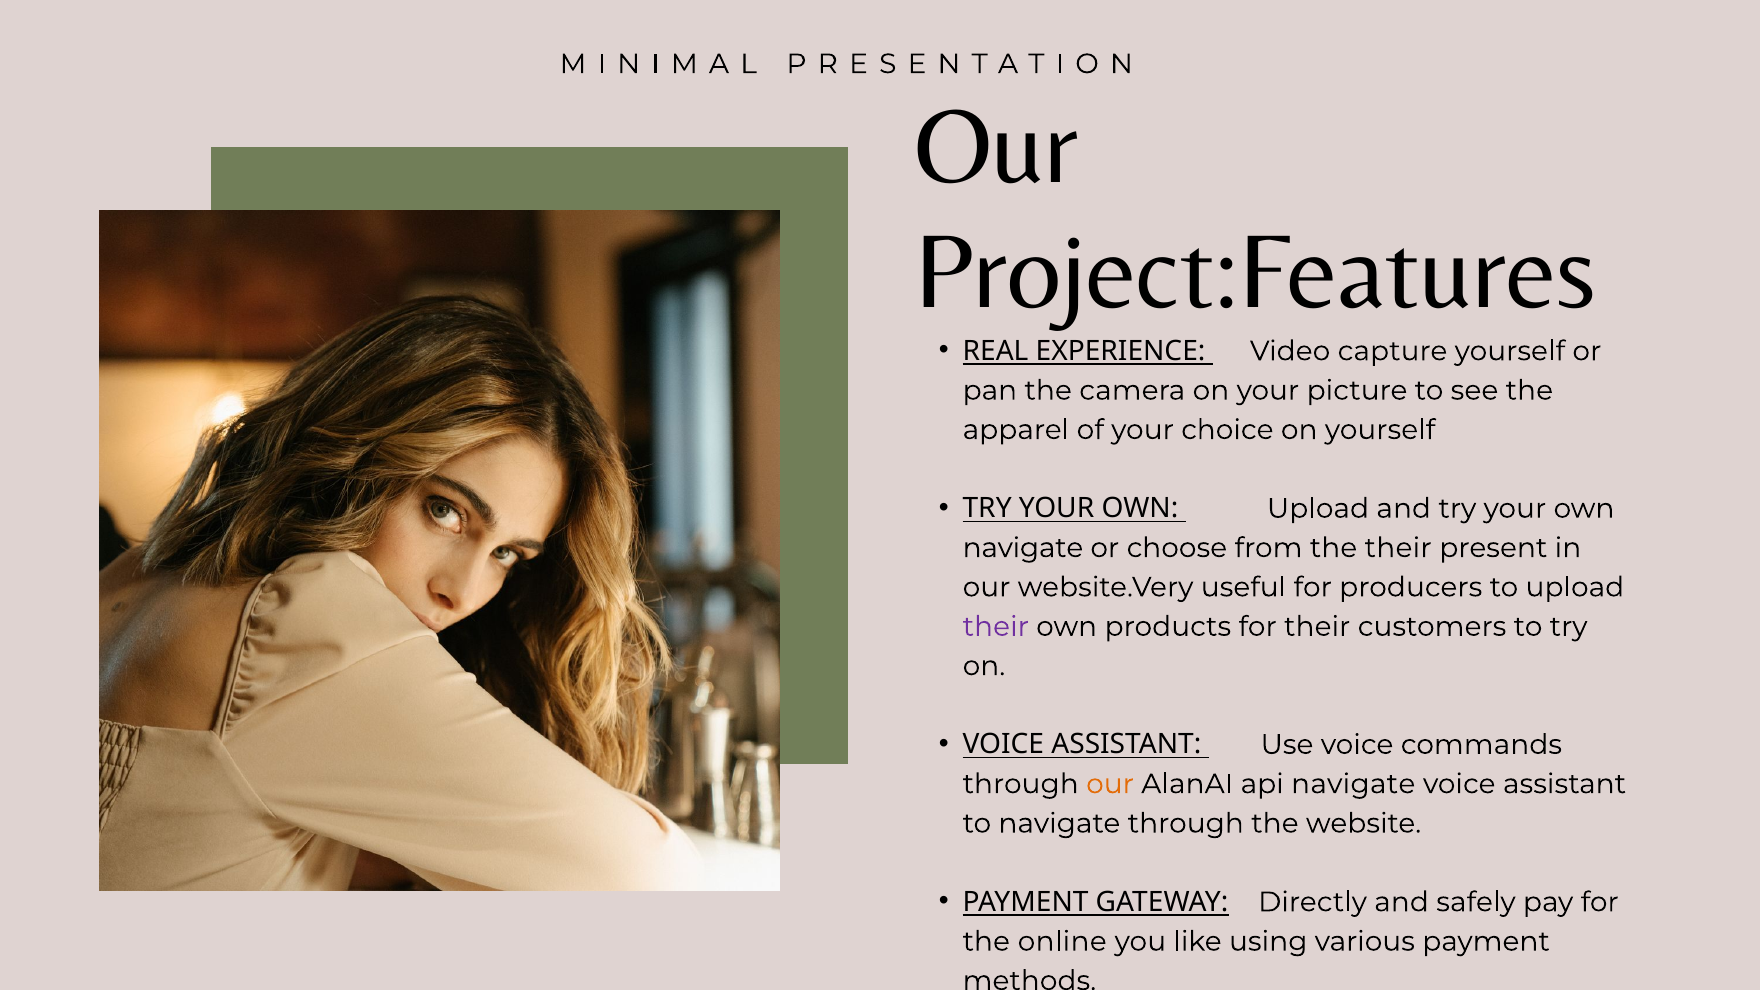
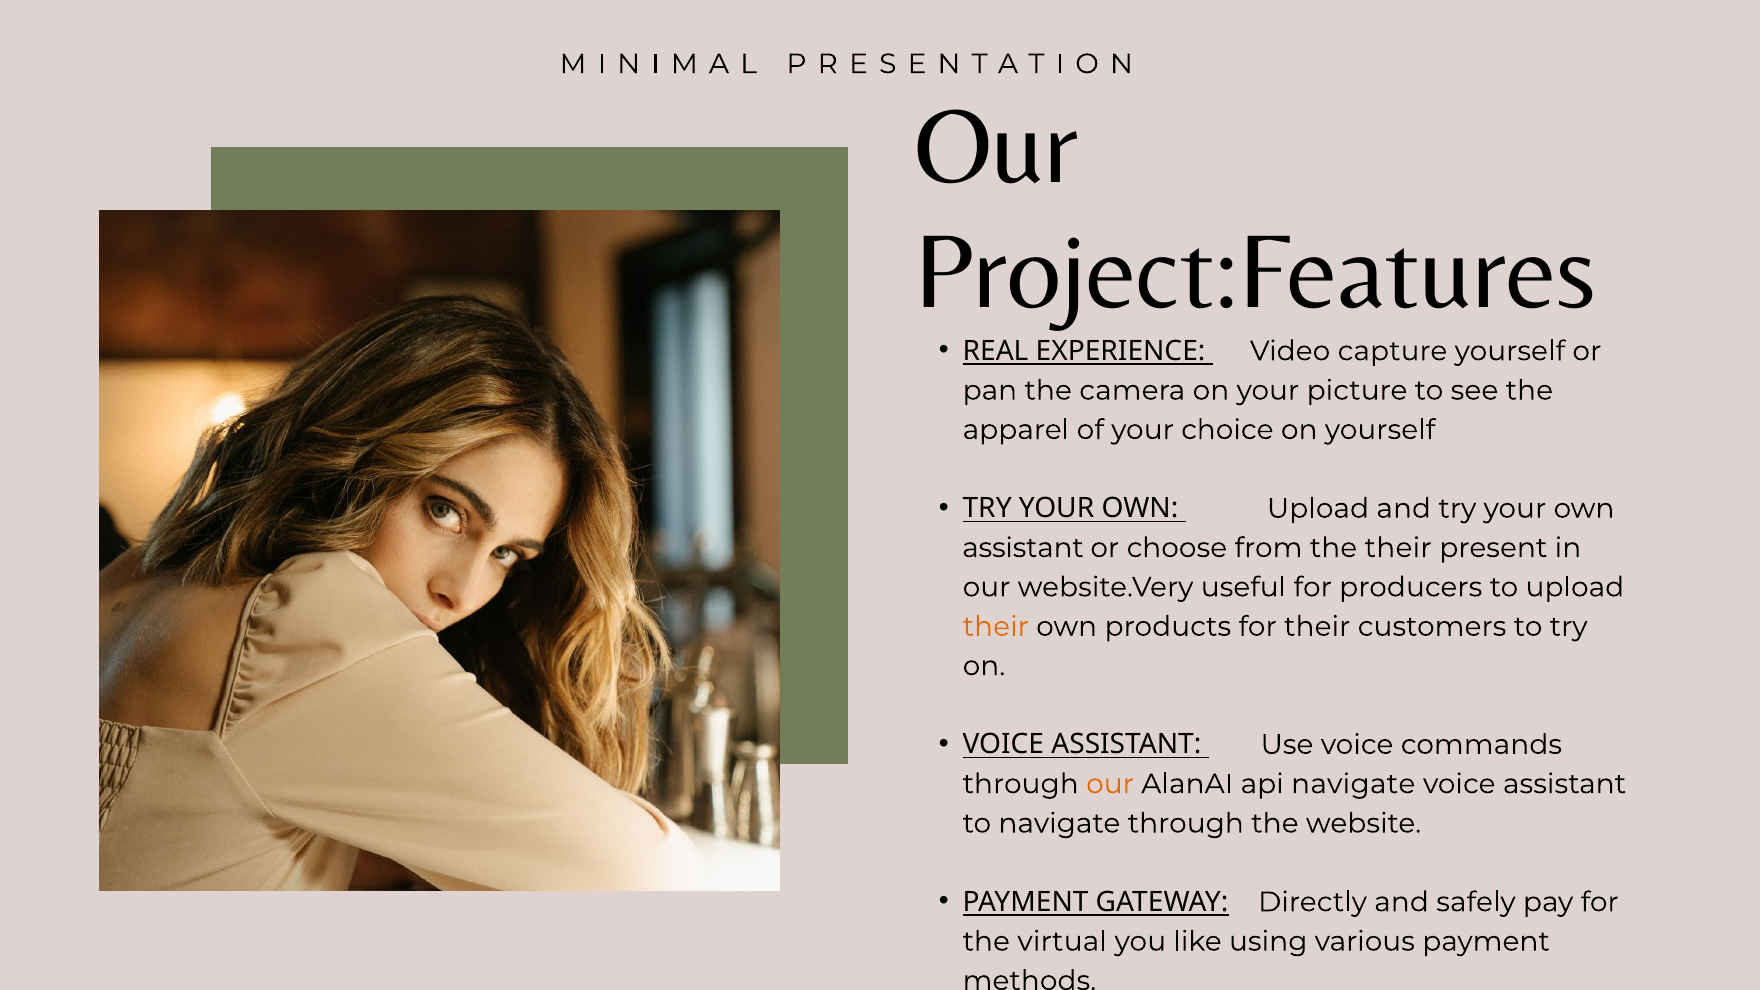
navigate: navigate -> assistant (1023, 548)
their colour: purple -> orange (996, 627)
online: online -> virtual (1062, 941)
